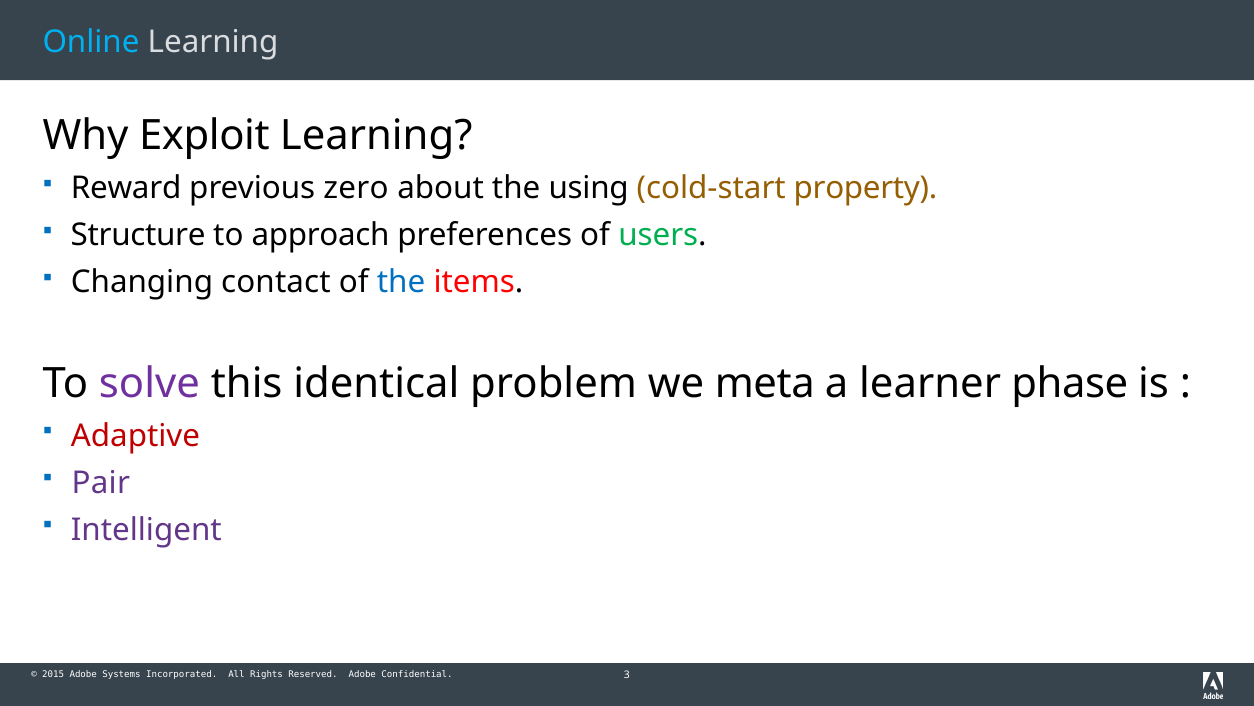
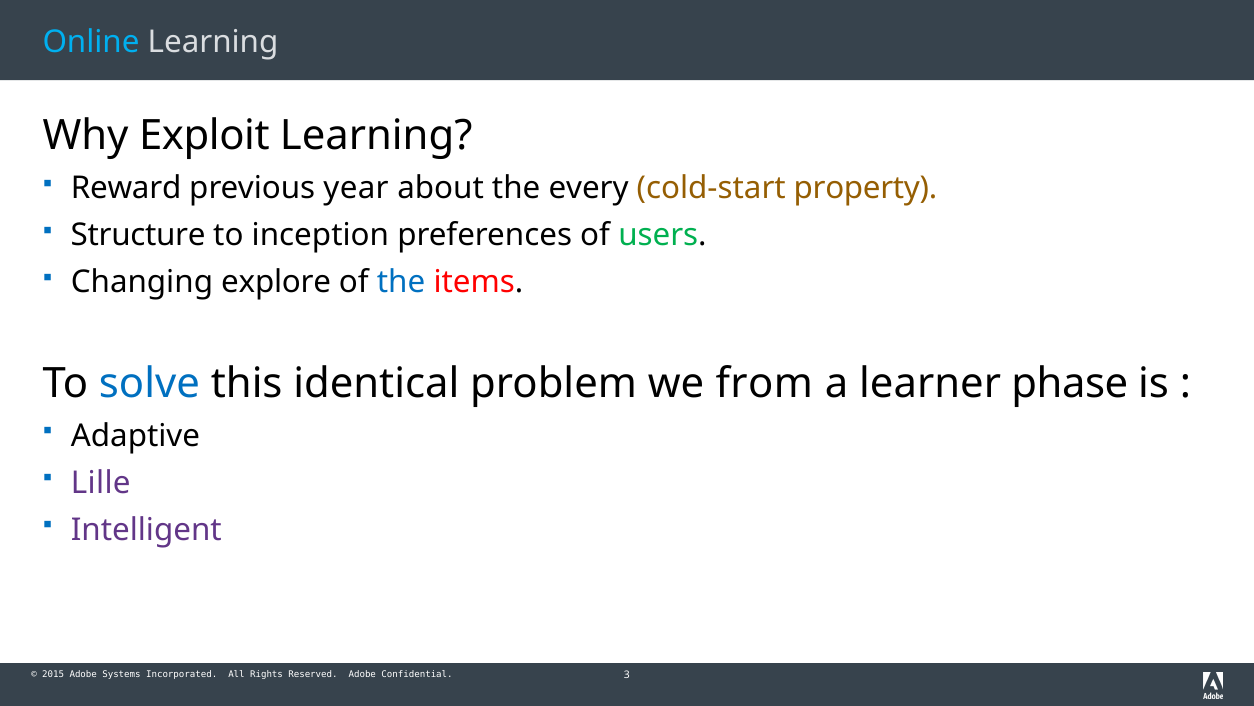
zero: zero -> year (356, 188)
using: using -> every (589, 188)
approach: approach -> inception (320, 235)
contact: contact -> explore (276, 282)
solve colour: purple -> blue (149, 383)
meta: meta -> from (764, 383)
Adaptive colour: red -> black (135, 436)
Pair: Pair -> Lille (101, 482)
